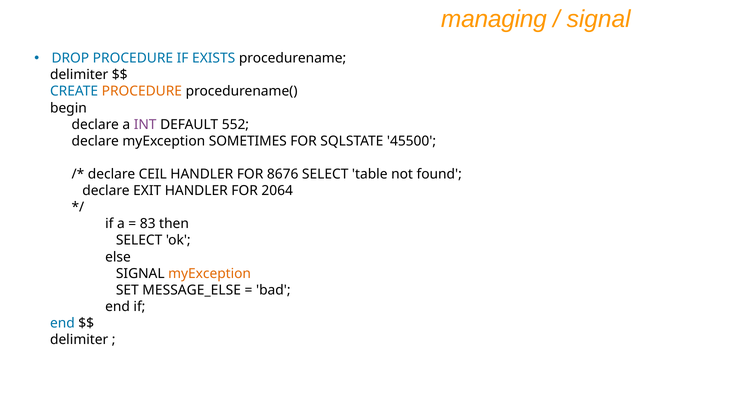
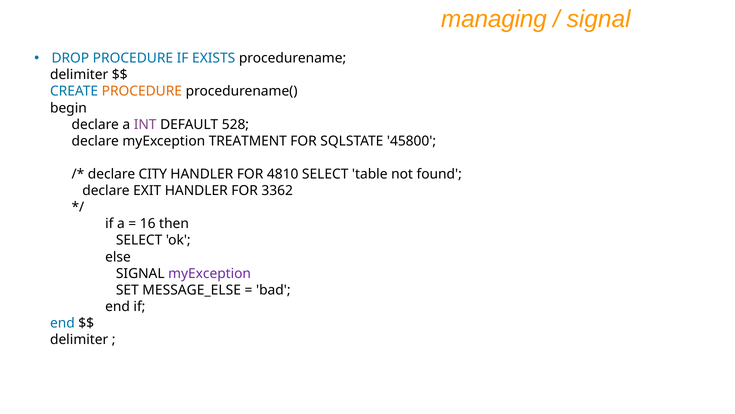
552: 552 -> 528 (235, 124)
SOMETIMES: SOMETIMES -> TREATMENT (248, 141)
45500: 45500 -> 45800 (412, 141)
CEIL: CEIL -> CITY (153, 174)
8676: 8676 -> 4810 (283, 174)
2064: 2064 -> 3362 (277, 190)
83: 83 -> 16 (148, 224)
myException colour: orange -> purple (210, 273)
